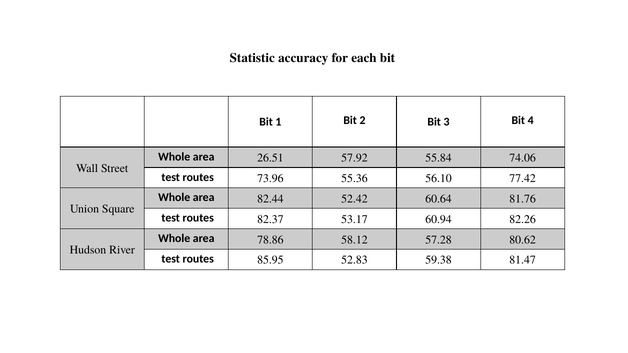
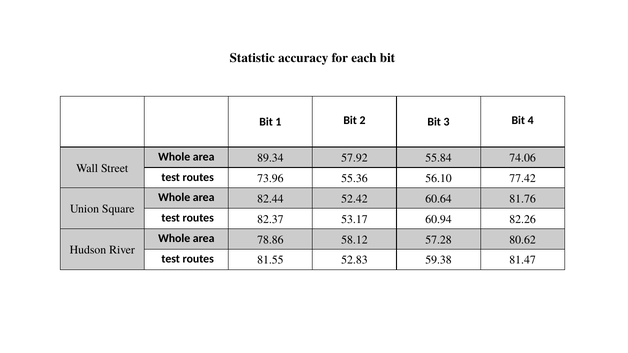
26.51: 26.51 -> 89.34 (270, 158)
85.95: 85.95 -> 81.55 (270, 260)
